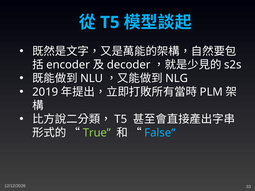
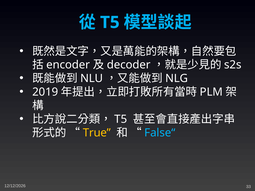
True colour: light green -> yellow (97, 133)
